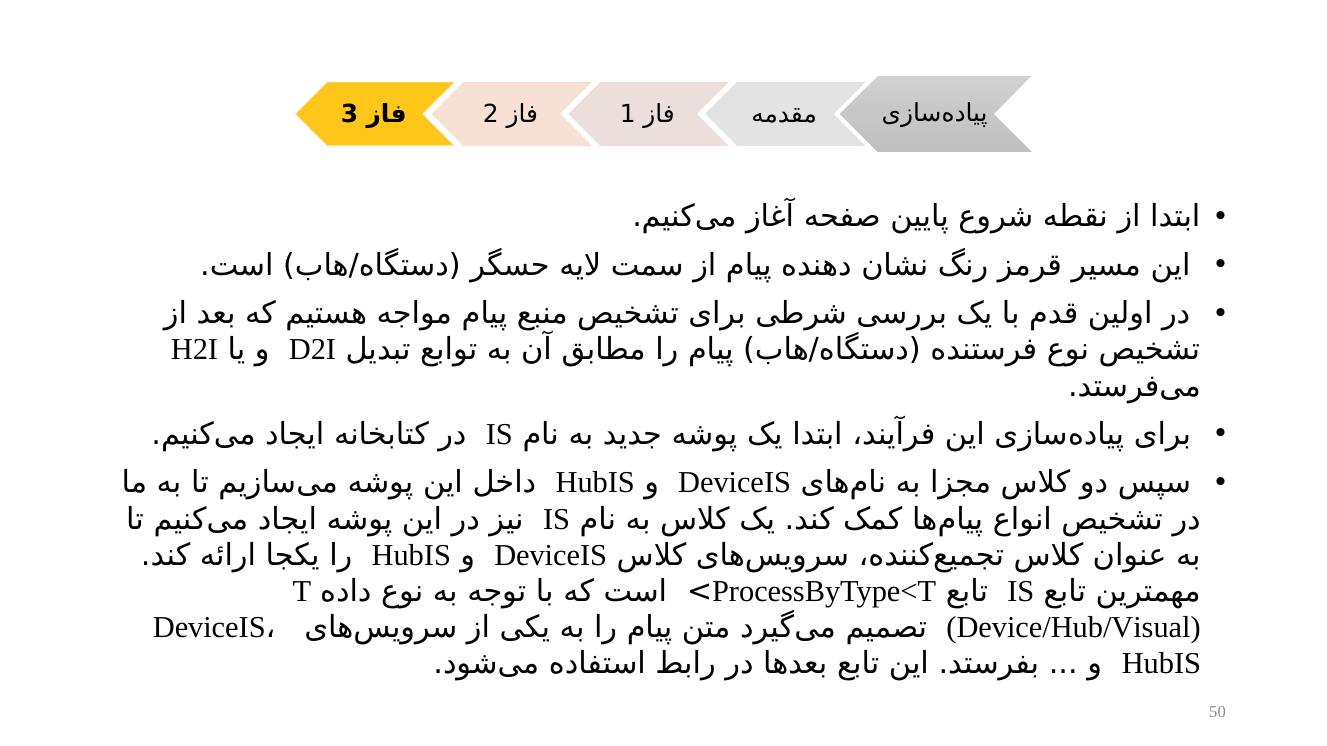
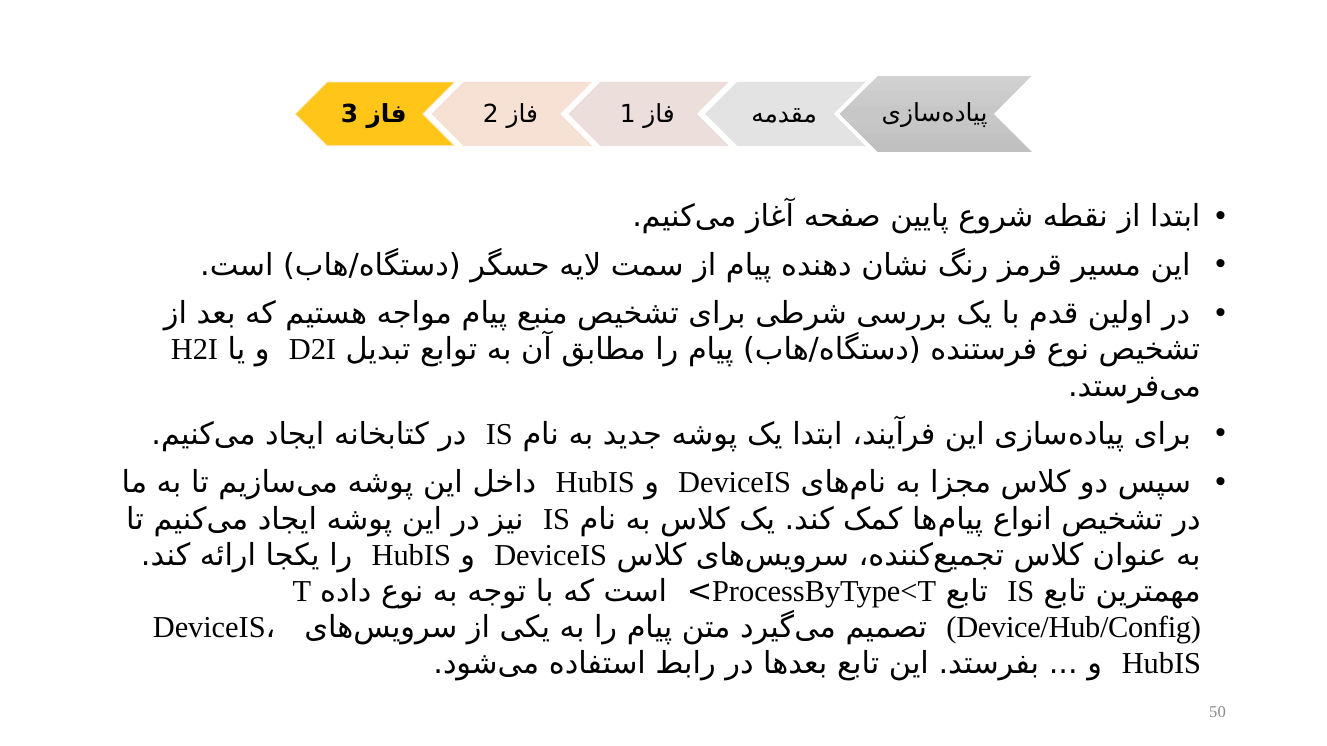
Device/Hub/Visual: Device/Hub/Visual -> Device/Hub/Config (1074, 628)
